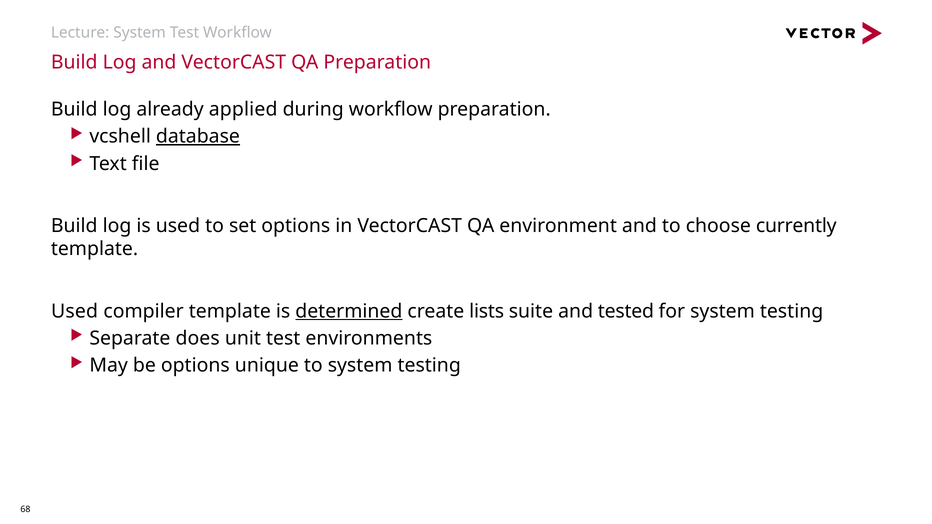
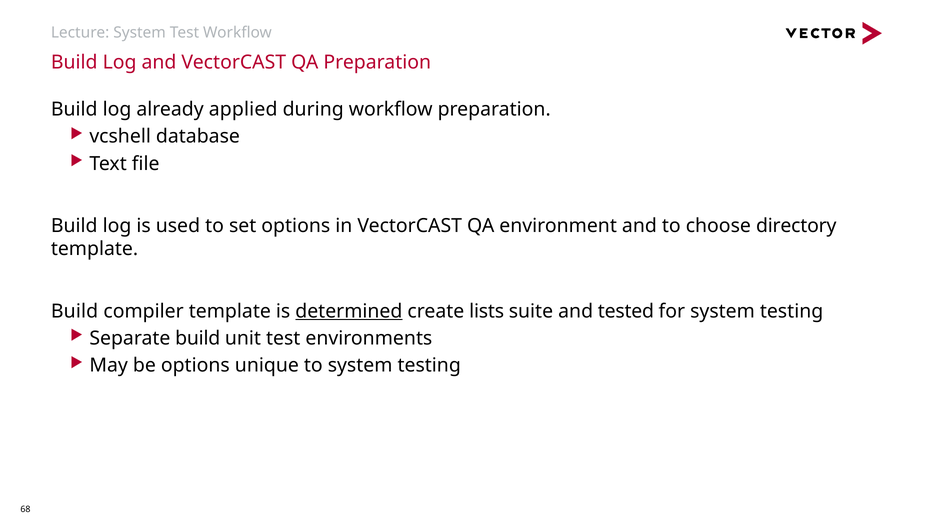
database underline: present -> none (198, 137)
currently: currently -> directory (796, 226)
Used: Used -> Build (75, 311)
Separate does: does -> build (198, 338)
